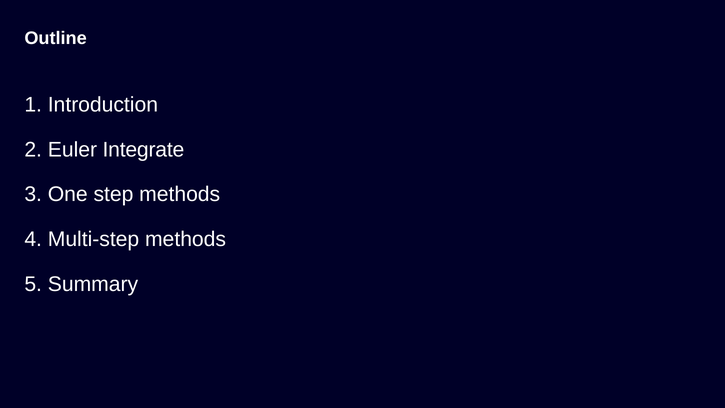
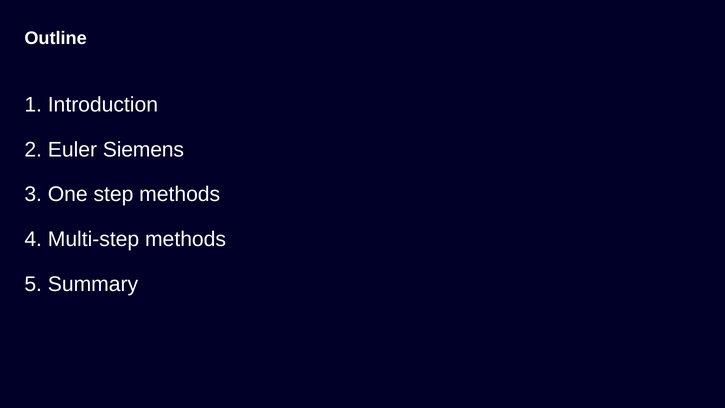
Euler Integrate: Integrate -> Siemens (143, 149)
